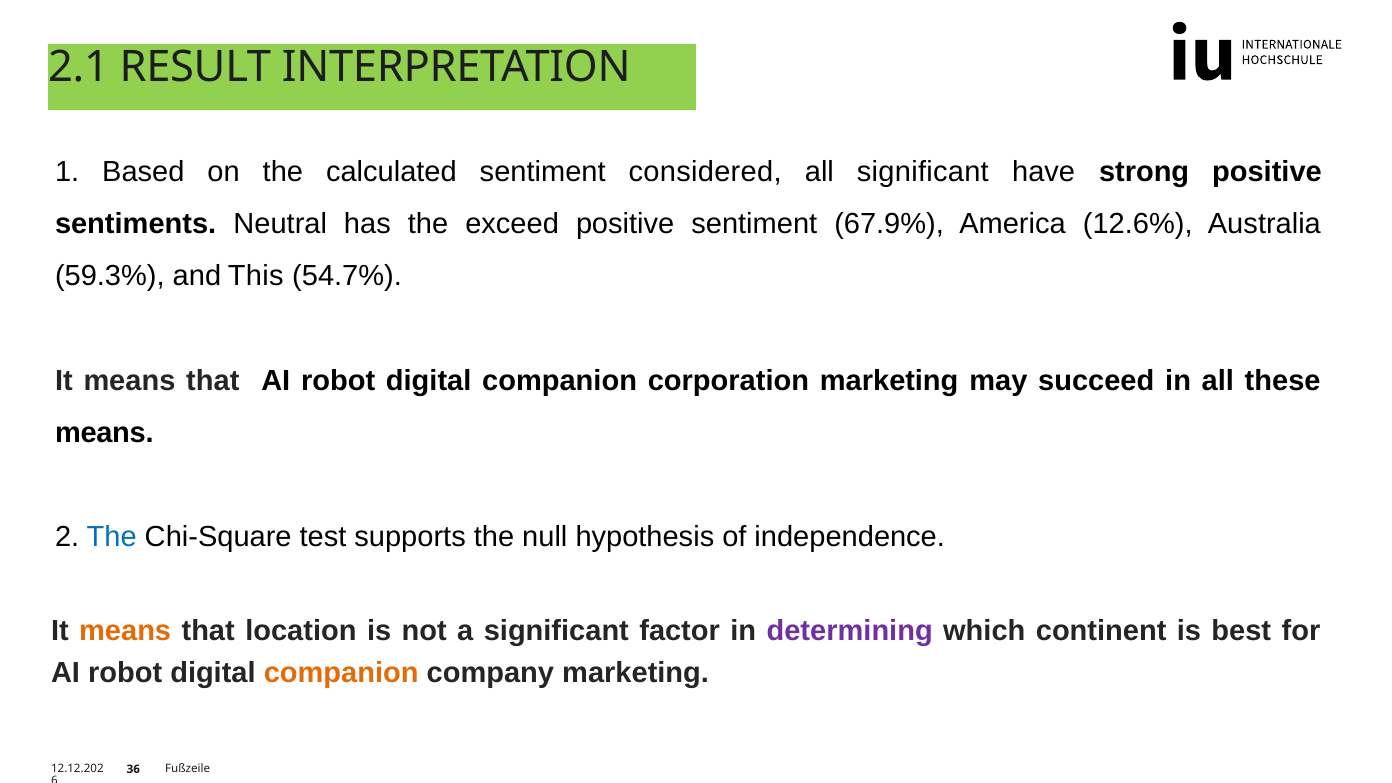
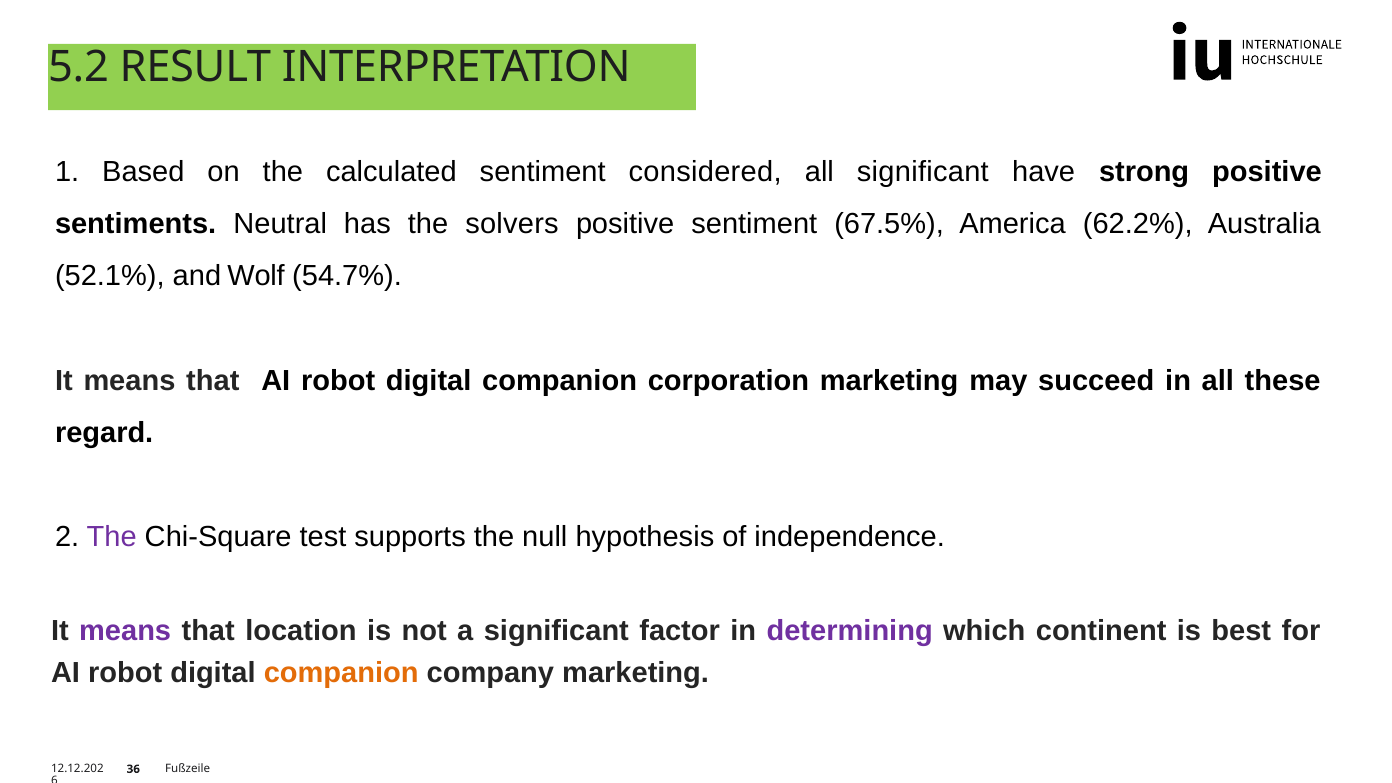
2.1: 2.1 -> 5.2 (79, 67)
exceed: exceed -> solvers (512, 224)
67.9%: 67.9% -> 67.5% (889, 224)
12.6%: 12.6% -> 62.2% (1138, 224)
59.3%: 59.3% -> 52.1% (110, 276)
This: This -> Wolf (256, 276)
means: means -> regard (104, 433)
The colour: blue -> purple (112, 537)
means colour: orange -> purple (125, 631)
